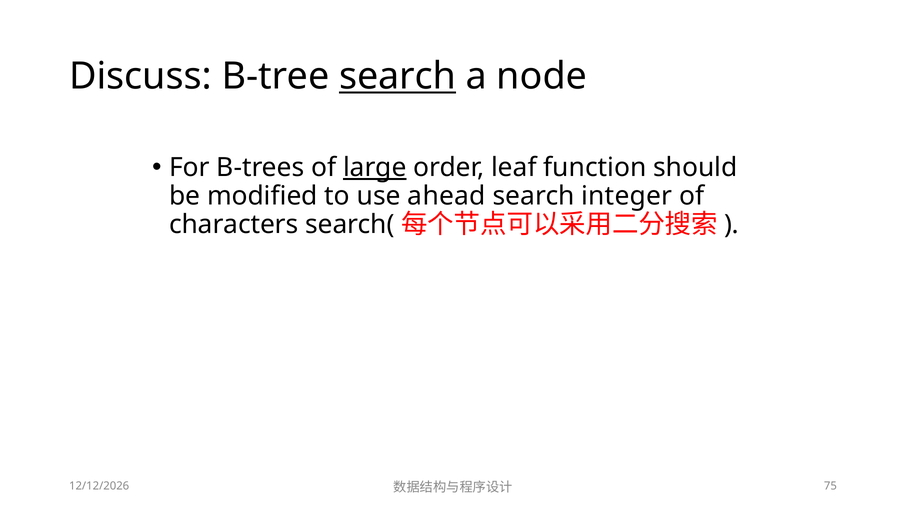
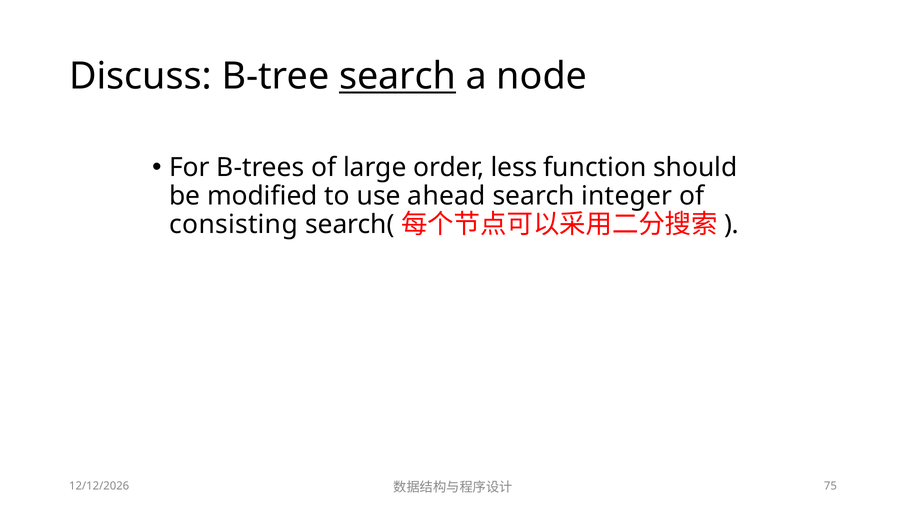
large underline: present -> none (375, 167)
leaf: leaf -> less (514, 167)
characters: characters -> consisting (234, 225)
